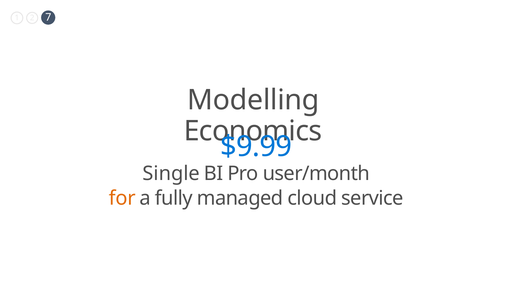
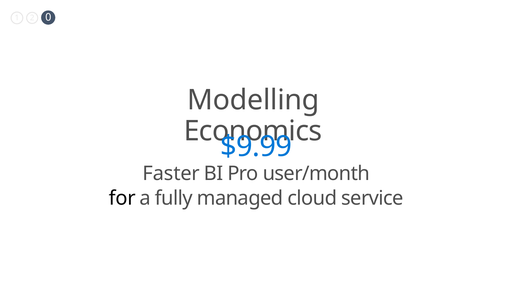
7: 7 -> 0 (48, 17)
Single: Single -> Faster (171, 173)
for colour: orange -> black (122, 198)
